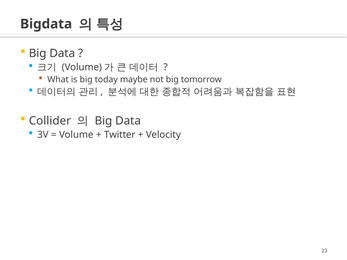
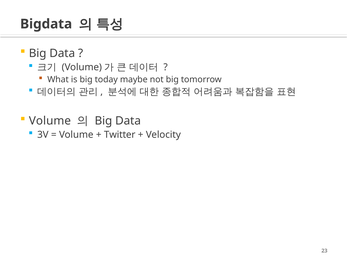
Collider: Collider -> Volume (50, 121)
